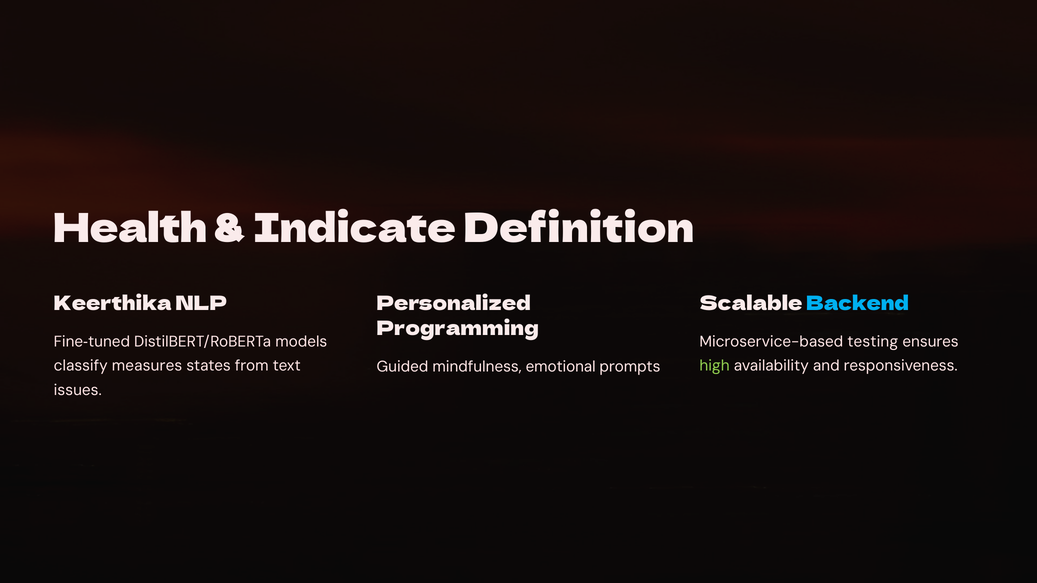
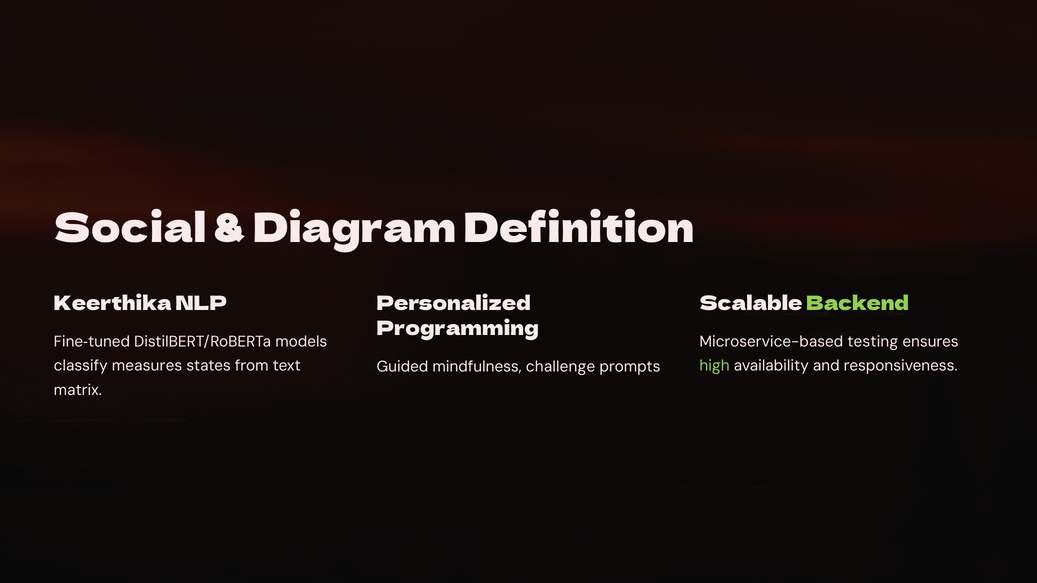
Health: Health -> Social (130, 229)
Indicate: Indicate -> Diagram (355, 229)
Backend colour: light blue -> light green (858, 304)
emotional: emotional -> challenge (561, 367)
issues: issues -> matrix (78, 390)
